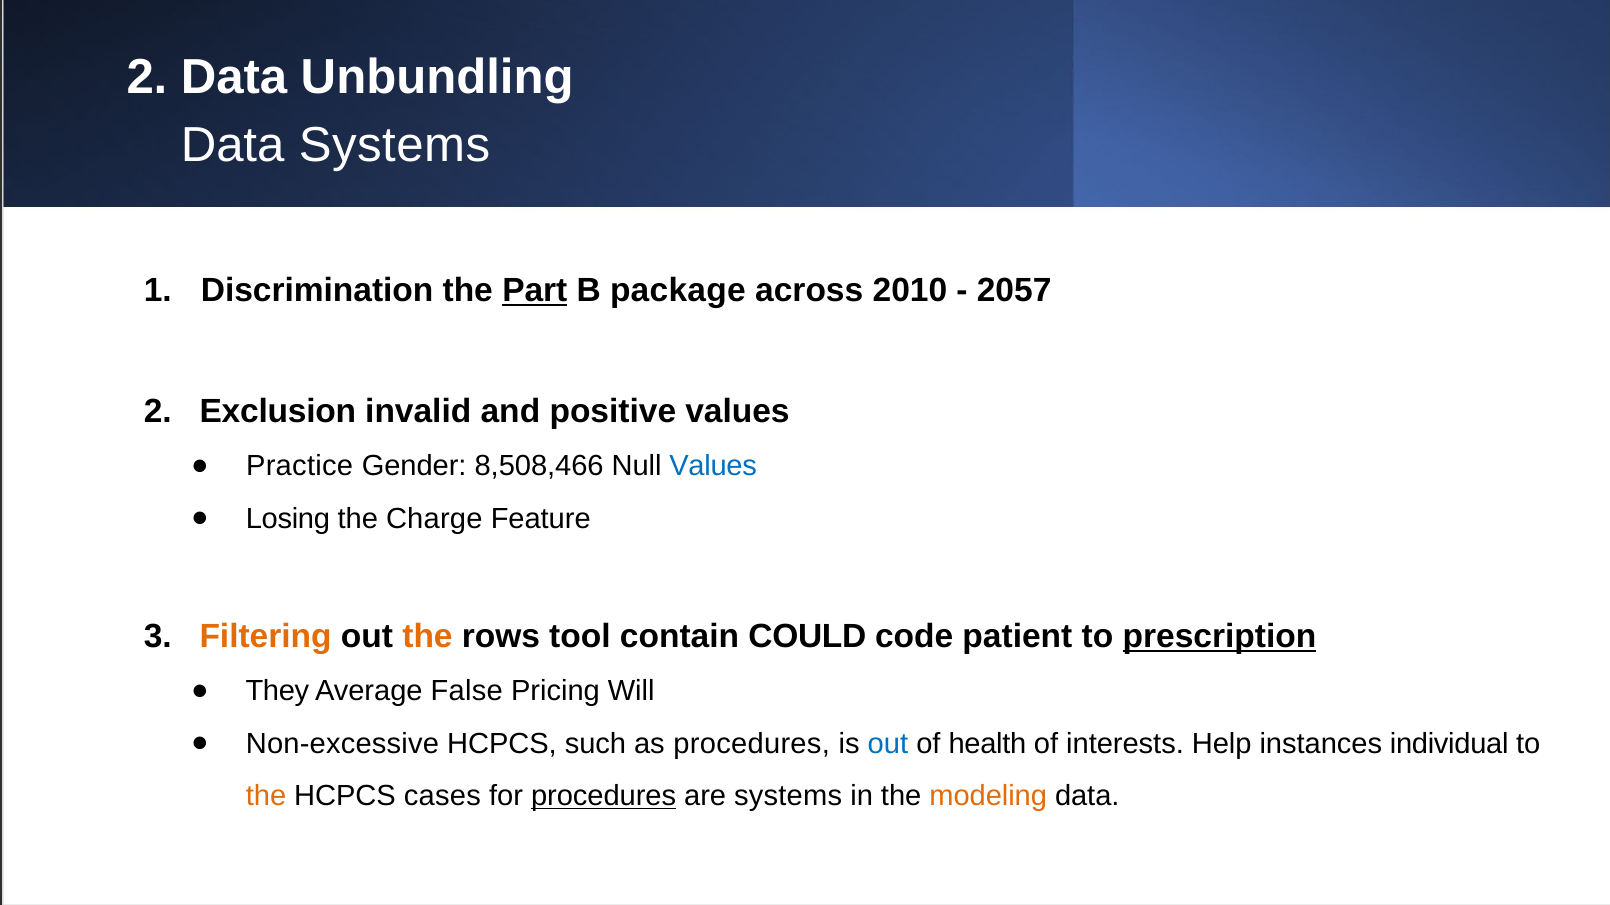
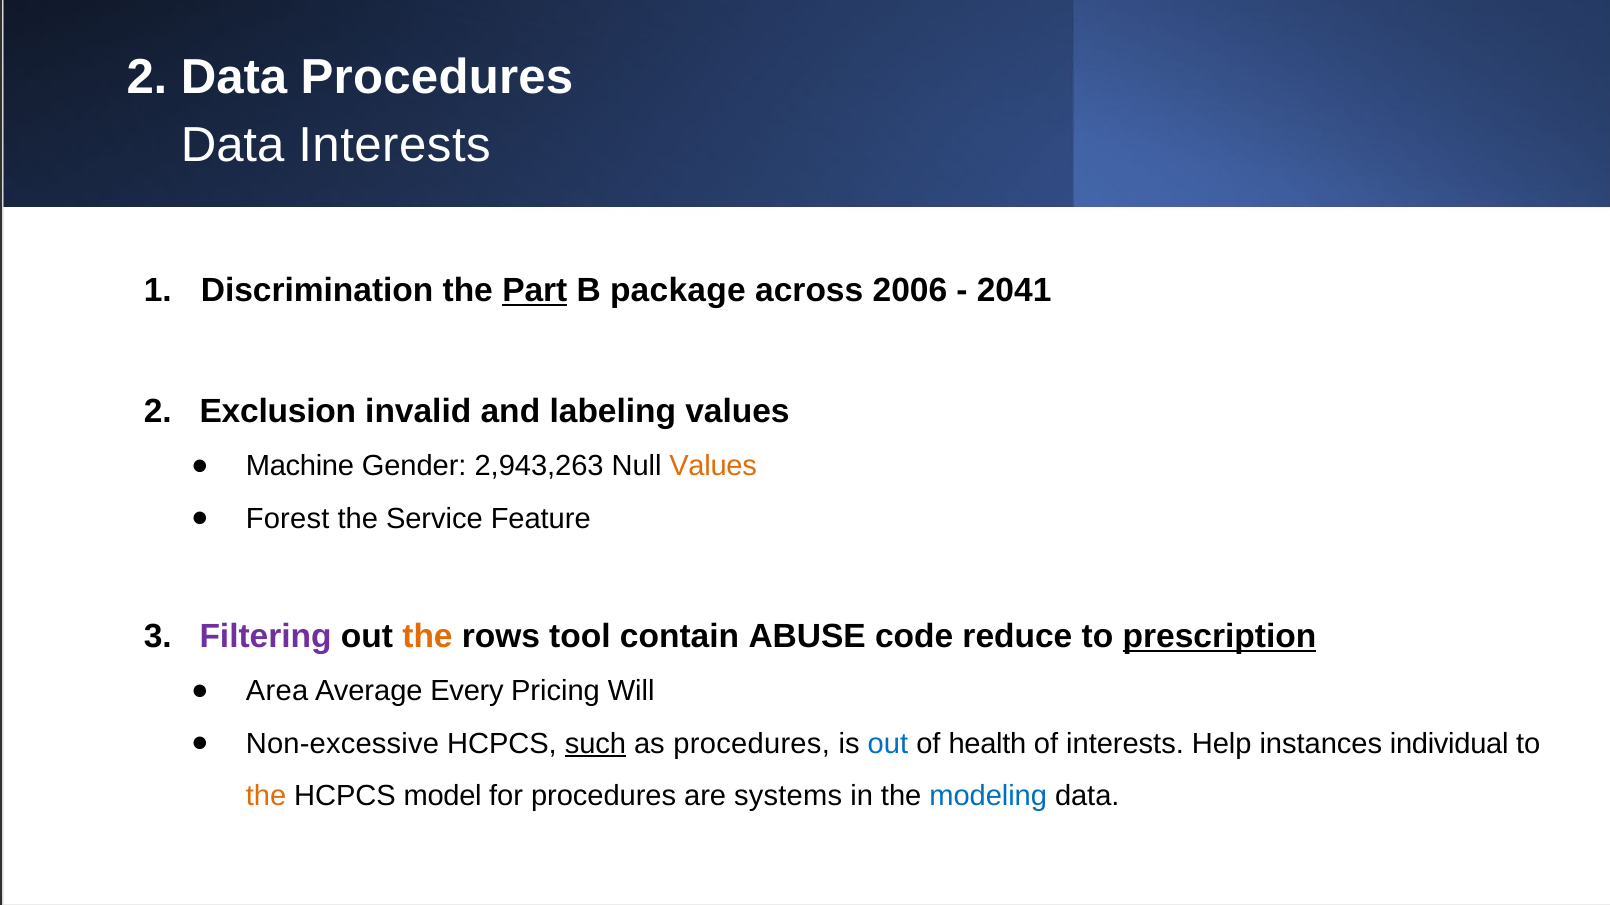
Data Unbundling: Unbundling -> Procedures (437, 77)
Data Systems: Systems -> Interests (395, 145)
2010: 2010 -> 2006 (910, 291)
2057: 2057 -> 2041 (1014, 291)
positive: positive -> labeling (613, 412)
Practice: Practice -> Machine (300, 466)
8,508,466: 8,508,466 -> 2,943,263 (539, 466)
Values colour: blue -> orange (713, 466)
Losing: Losing -> Forest (288, 519)
Charge: Charge -> Service (434, 519)
Filtering colour: orange -> purple (266, 637)
COULD: COULD -> ABUSE (807, 637)
patient: patient -> reduce (1017, 637)
They: They -> Area (277, 692)
False: False -> Every (467, 692)
such underline: none -> present (596, 744)
cases: cases -> model (443, 797)
procedures underline: present -> none (604, 797)
modeling colour: orange -> blue (988, 797)
